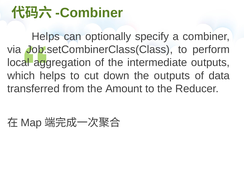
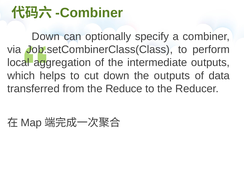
Helps: Helps -> Down (46, 37)
Amount: Amount -> Reduce (124, 89)
